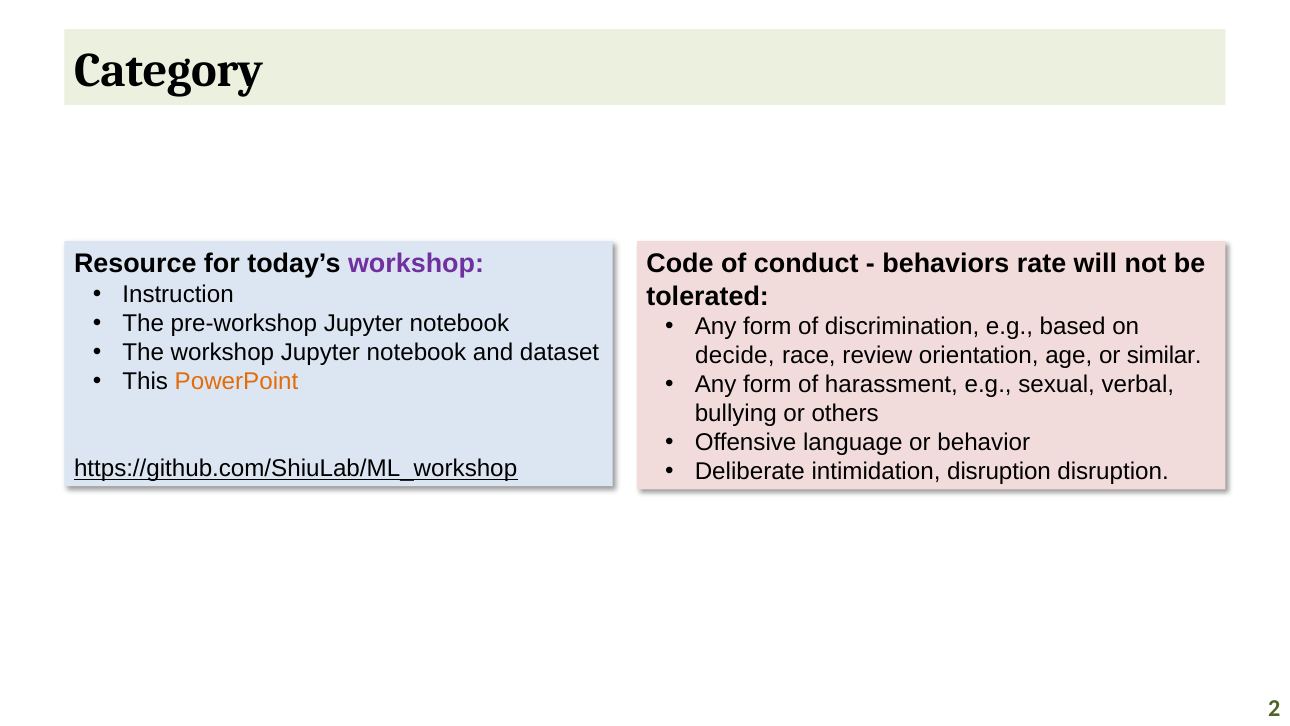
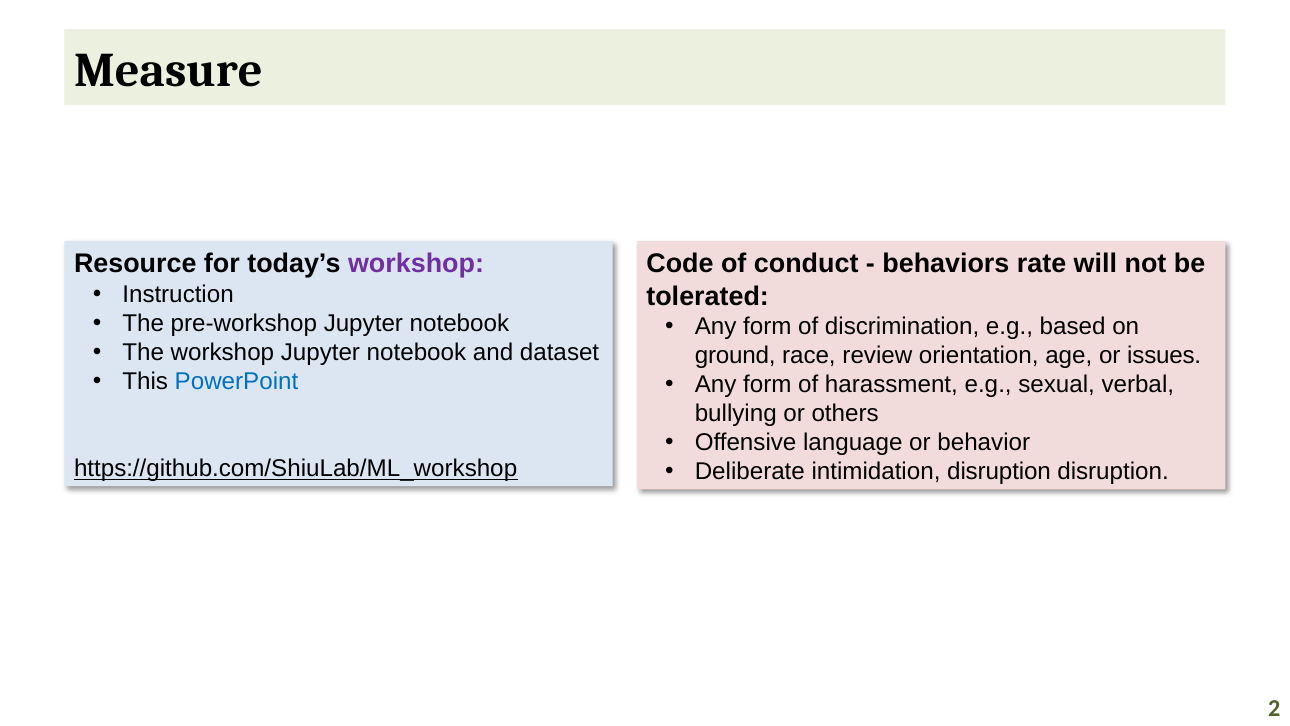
Category: Category -> Measure (168, 70)
decide: decide -> ground (735, 356)
similar: similar -> issues (1164, 356)
PowerPoint colour: orange -> blue (236, 381)
